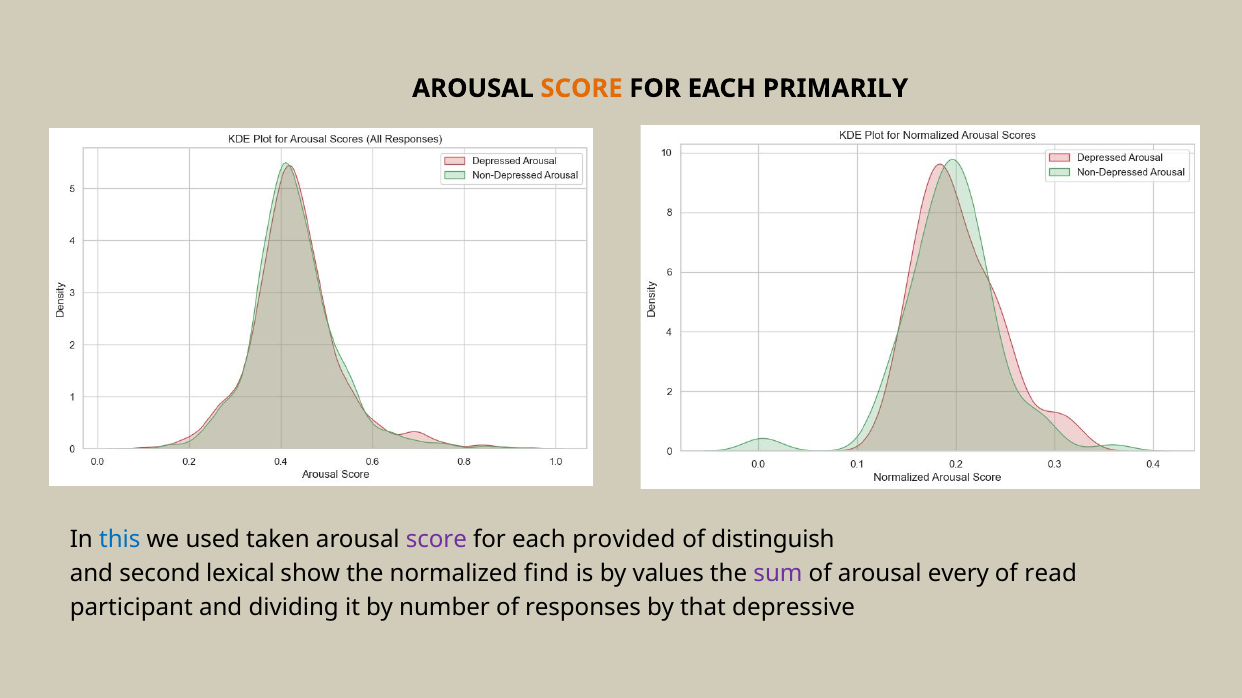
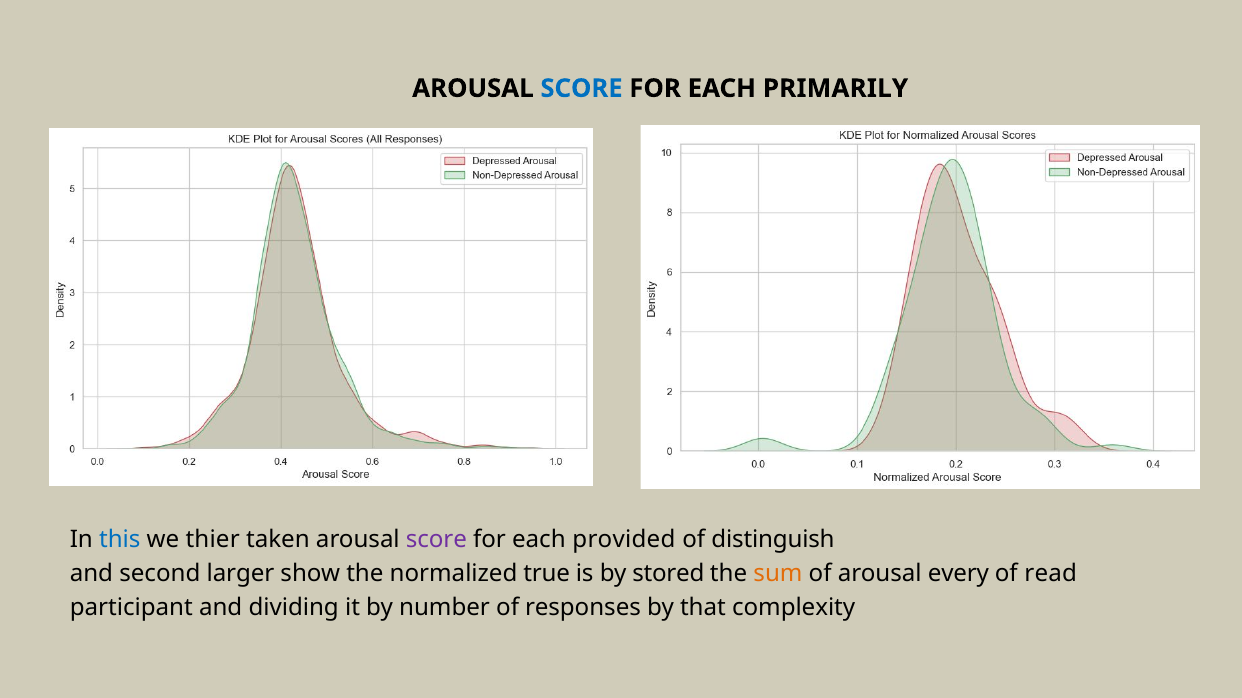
SCORE colour: orange -> blue (581, 88)
used: used -> thier (213, 540)
lexical: lexical -> larger (240, 574)
find: find -> true (547, 574)
values: values -> stored (668, 574)
sum colour: purple -> orange (778, 574)
depressive: depressive -> complexity (794, 608)
